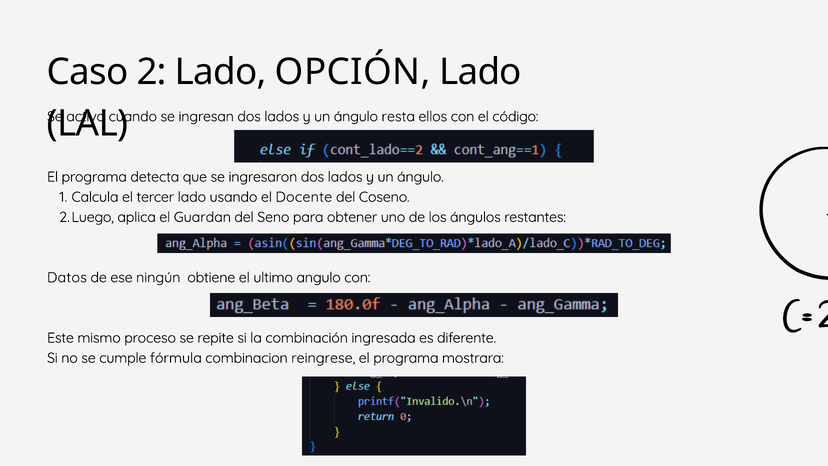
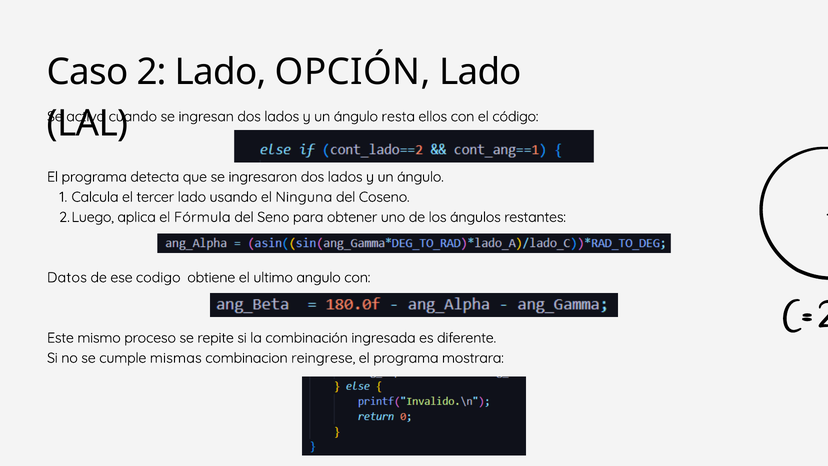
Docente: Docente -> Ninguna (304, 197)
Guardan: Guardan -> Fórmula (202, 217)
ningún: ningún -> codigo (158, 277)
fórmula: fórmula -> mismas (176, 358)
